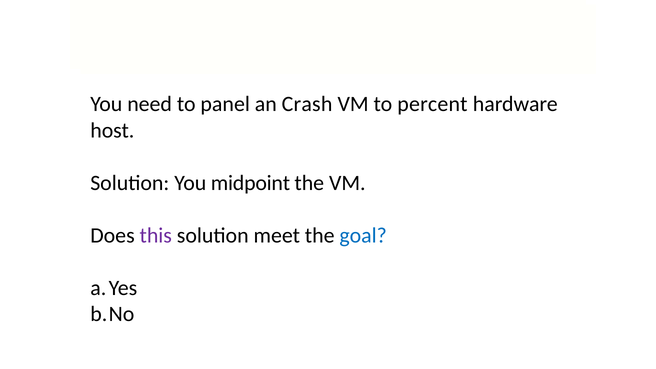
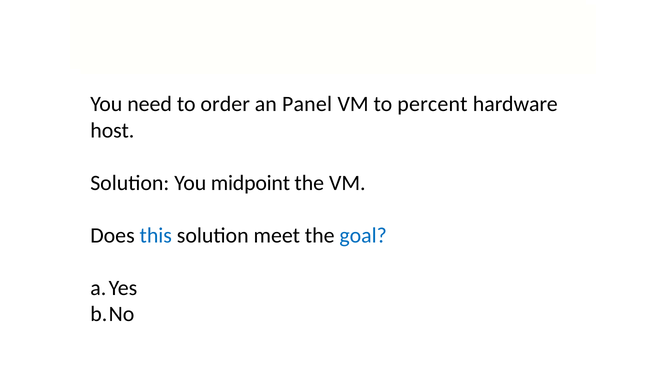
panel: panel -> order (225, 104)
Crash: Crash -> Panel (307, 104)
this colour: purple -> blue (156, 235)
